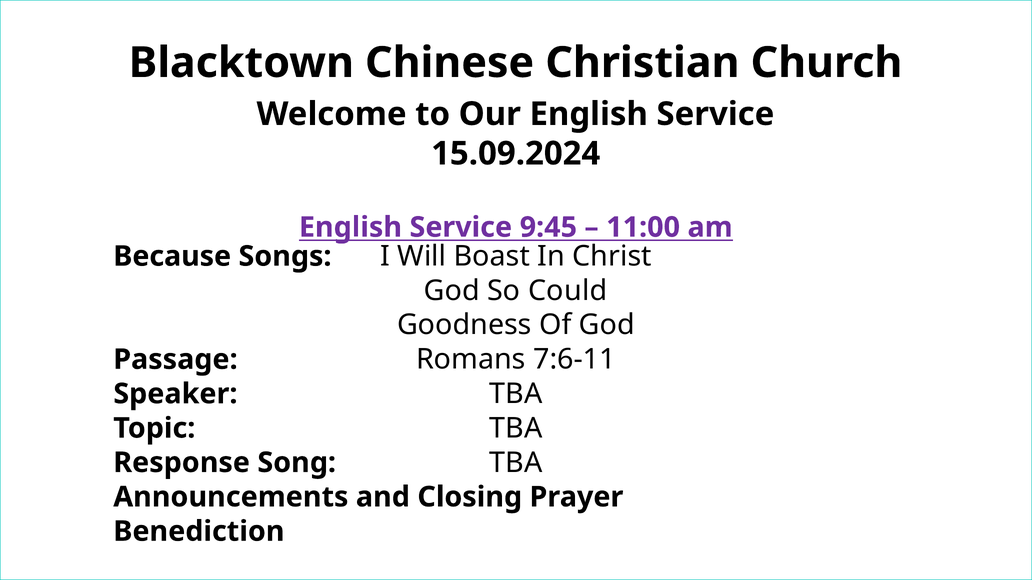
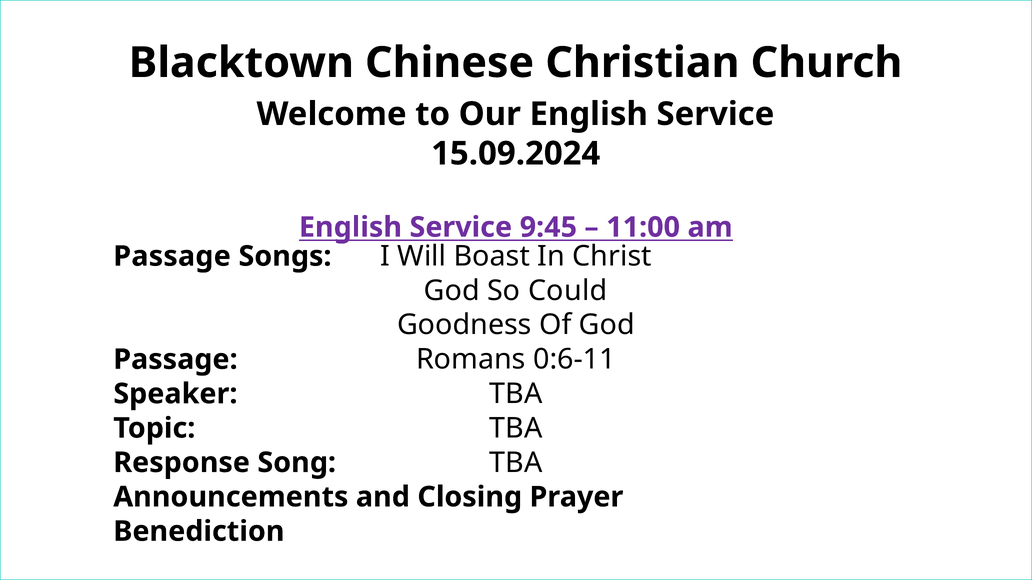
Because: Because -> Passage (172, 256)
7:6-11: 7:6-11 -> 0:6-11 (575, 360)
